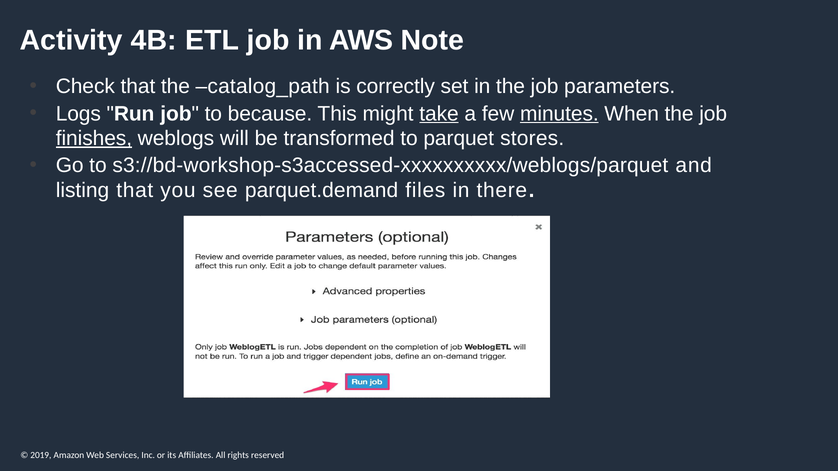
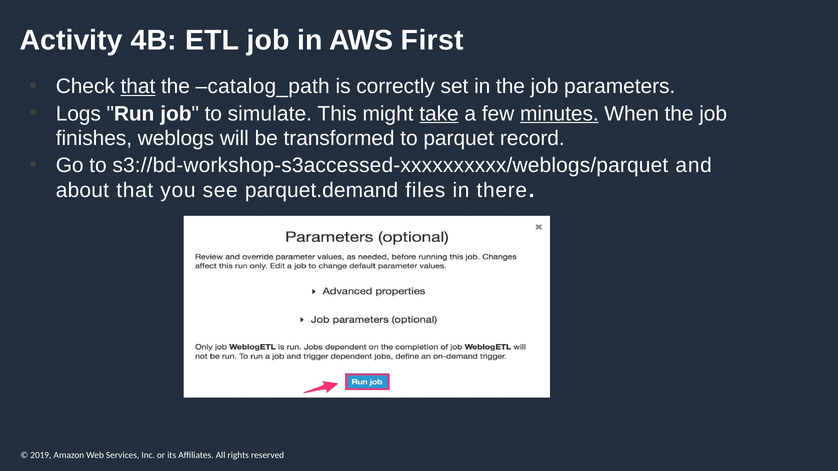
Note: Note -> First (432, 40)
that underline: none -> present (138, 87)
because: because -> simulate (270, 114)
finishes underline: present -> none (94, 138)
stores: stores -> record (532, 138)
listing: listing -> about (82, 190)
